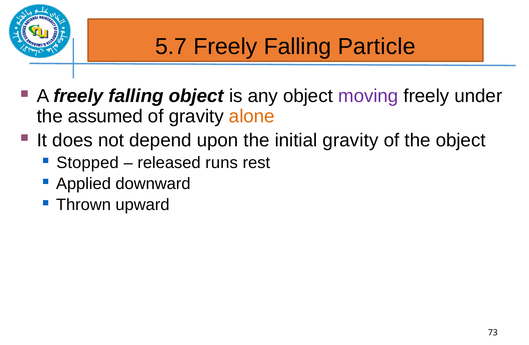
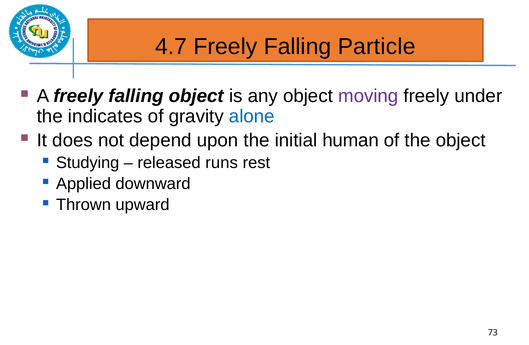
5.7: 5.7 -> 4.7 (171, 47)
assumed: assumed -> indicates (105, 116)
alone colour: orange -> blue (252, 116)
initial gravity: gravity -> human (351, 140)
Stopped: Stopped -> Studying (88, 163)
